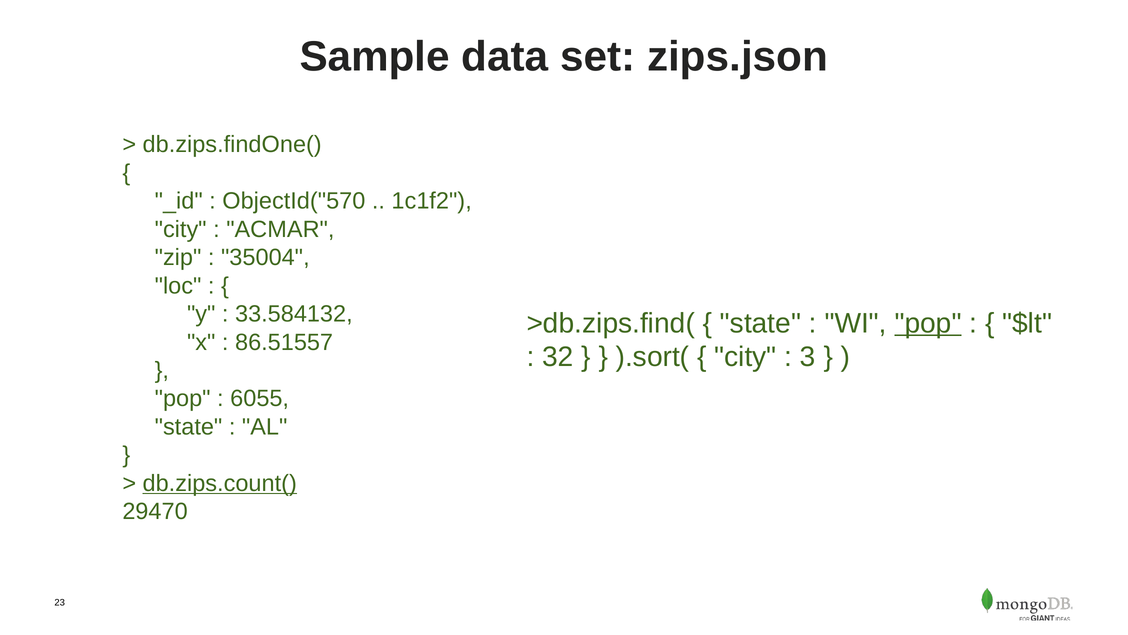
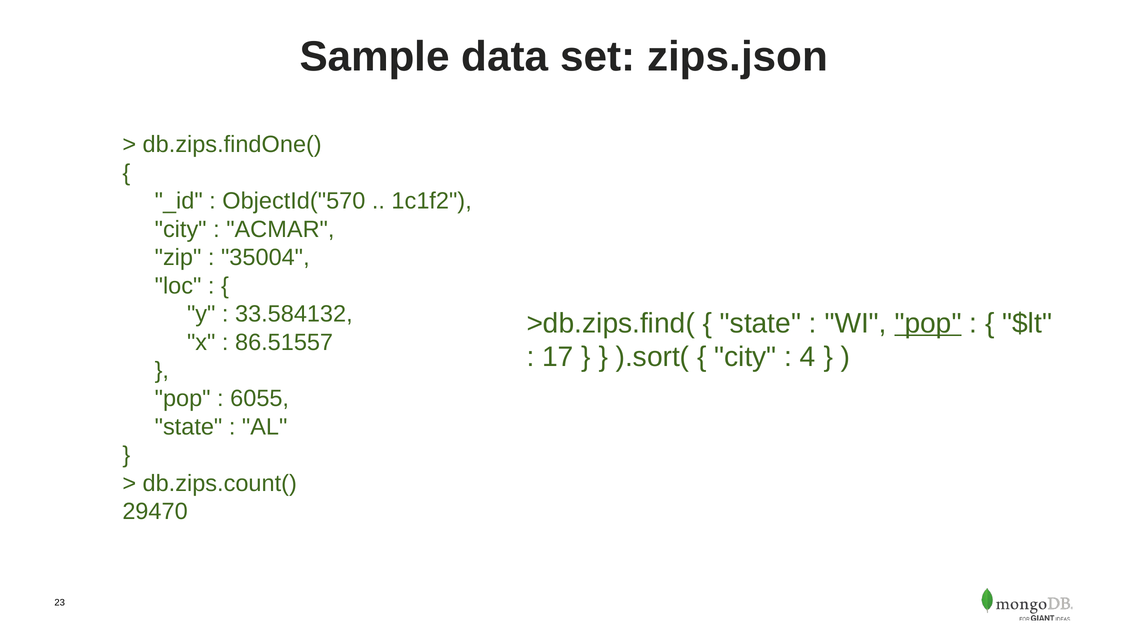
32: 32 -> 17 (558, 357)
3: 3 -> 4 (808, 357)
db.zips.count( underline: present -> none (220, 483)
